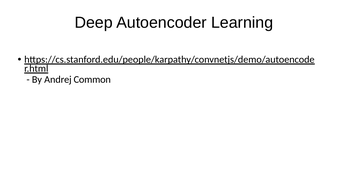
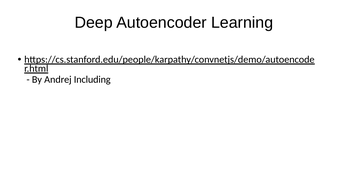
Common: Common -> Including (92, 80)
